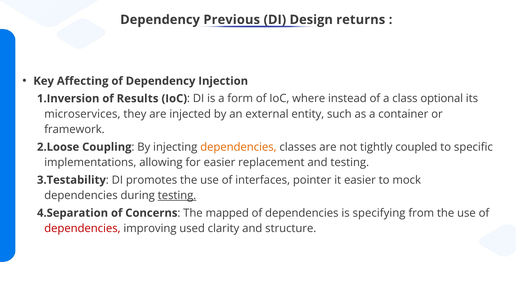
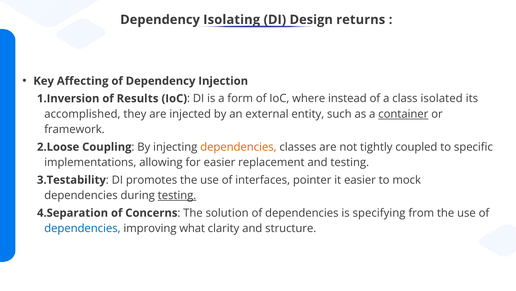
Previous: Previous -> Isolating (232, 20)
optional: optional -> isolated (442, 98)
microservices: microservices -> accomplished (82, 114)
container underline: none -> present (403, 114)
mapped: mapped -> solution (227, 212)
dependencies colour: red -> blue (82, 228)
used: used -> what (192, 228)
